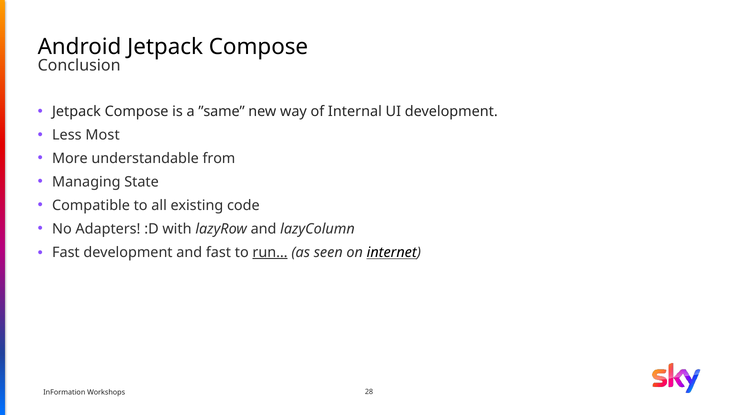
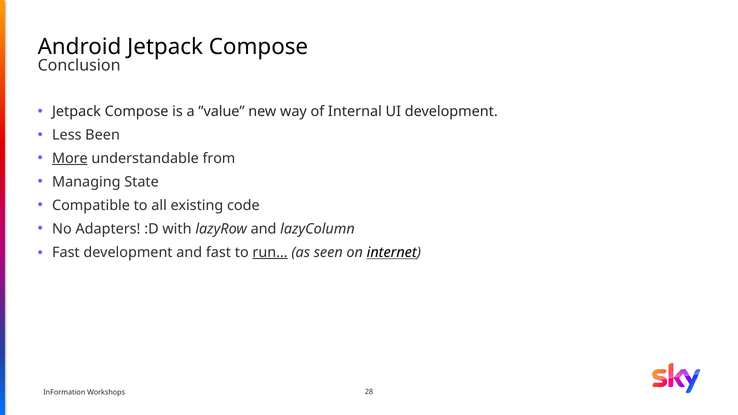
”same: ”same -> ”value (222, 112)
Most: Most -> Been (103, 135)
More underline: none -> present (70, 159)
